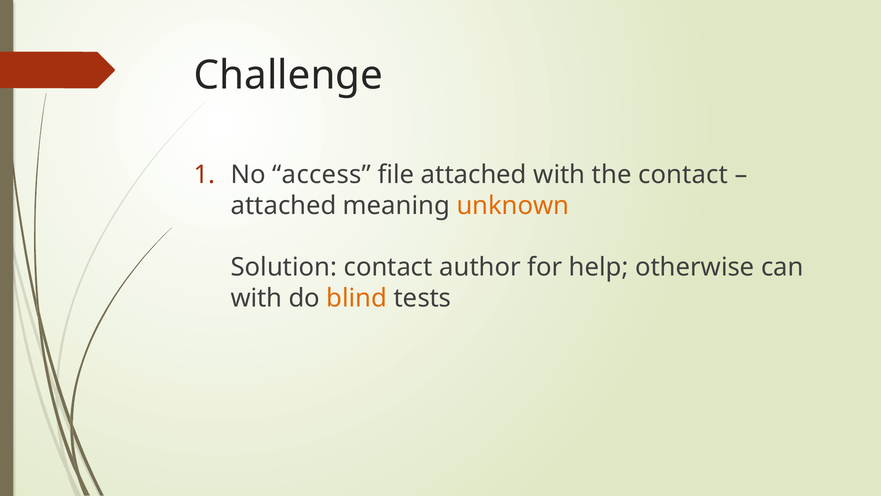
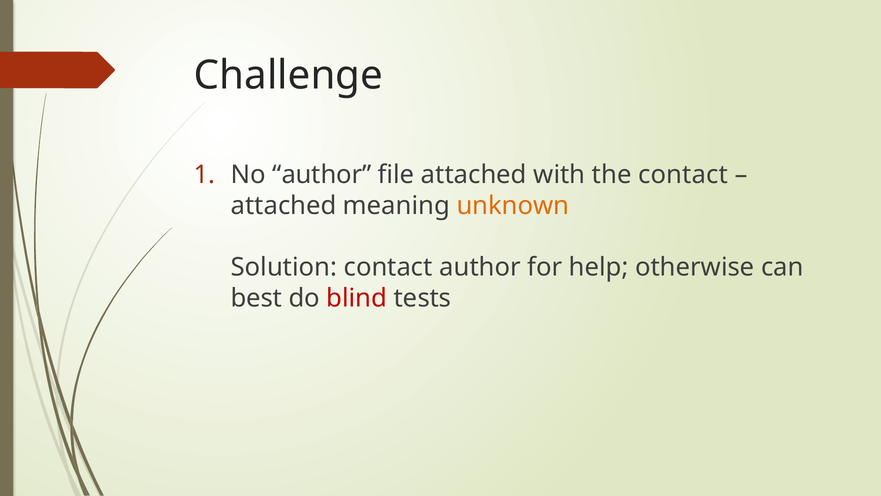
No access: access -> author (322, 175)
with: with -> best (257, 298)
blind colour: orange -> red (357, 298)
